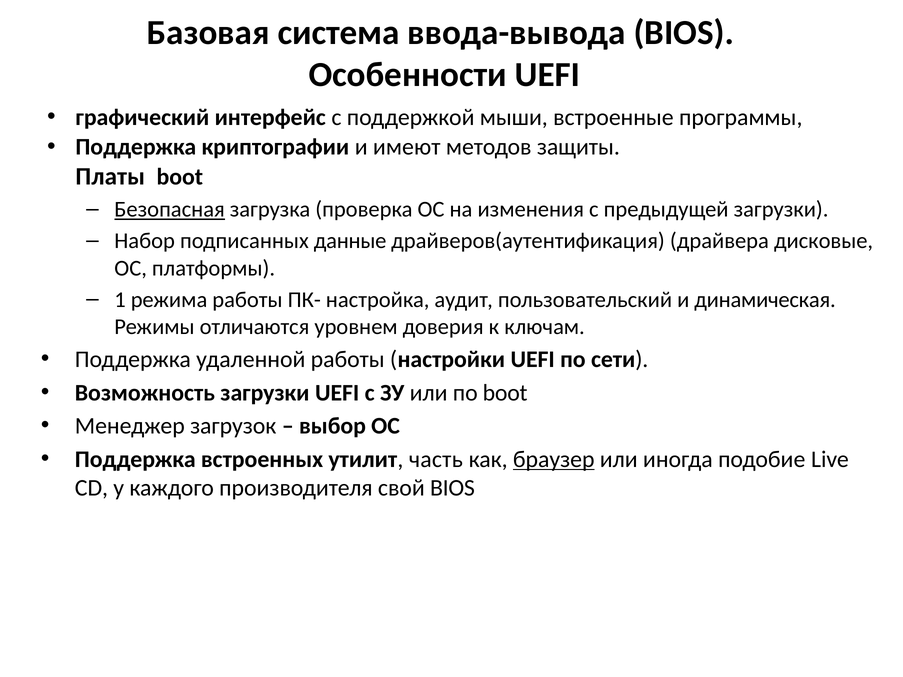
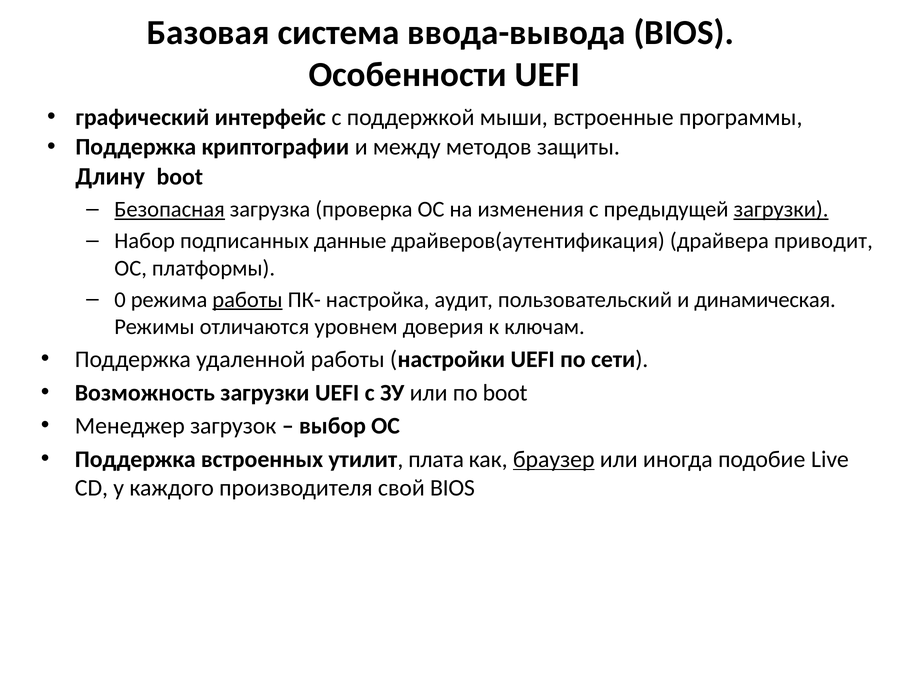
имеют: имеют -> между (407, 147)
Платы: Платы -> Длину (110, 177)
загрузки underline: none -> present (781, 209)
дисковые: дисковые -> приводит (823, 241)
1: 1 -> 0 (120, 300)
работы underline: none -> present (247, 300)
часть: часть -> плата (436, 459)
